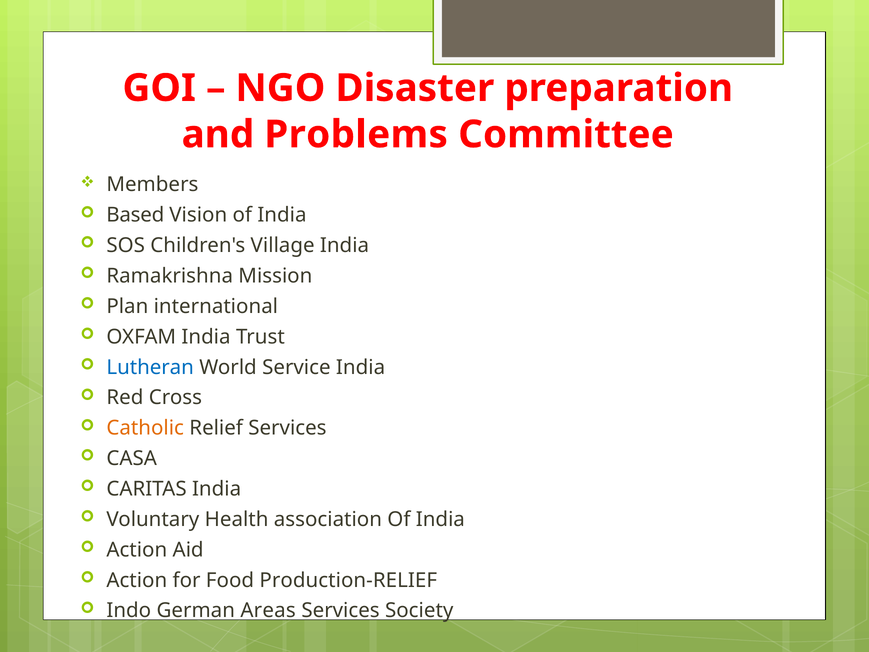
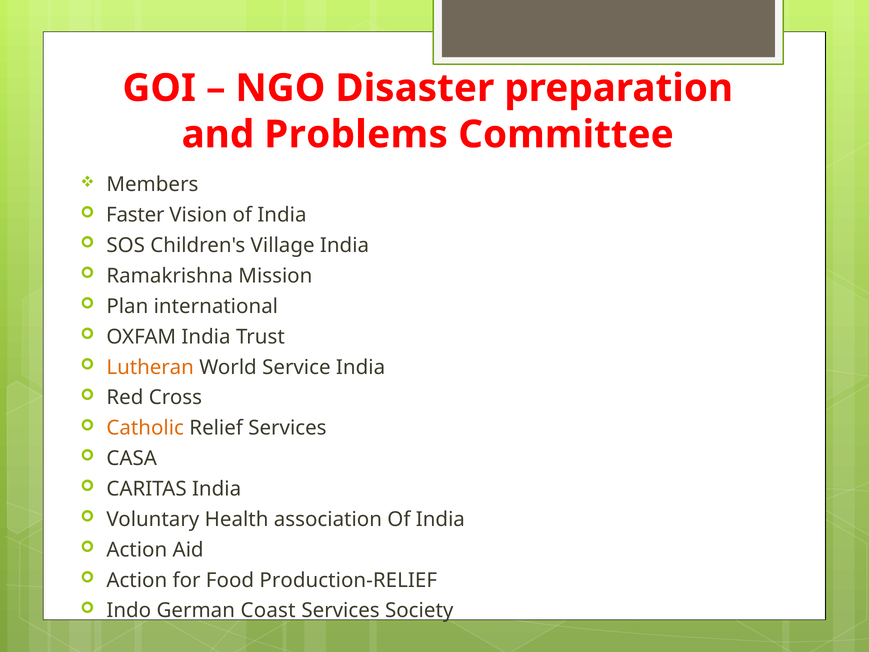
Based: Based -> Faster (135, 215)
Lutheran colour: blue -> orange (150, 367)
Areas: Areas -> Coast (268, 610)
